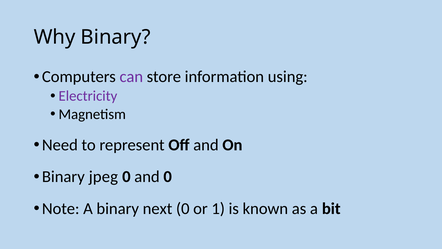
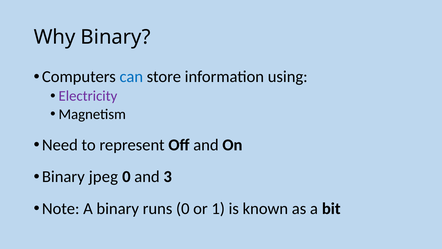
can colour: purple -> blue (131, 77)
and 0: 0 -> 3 (168, 177)
next: next -> runs (158, 208)
